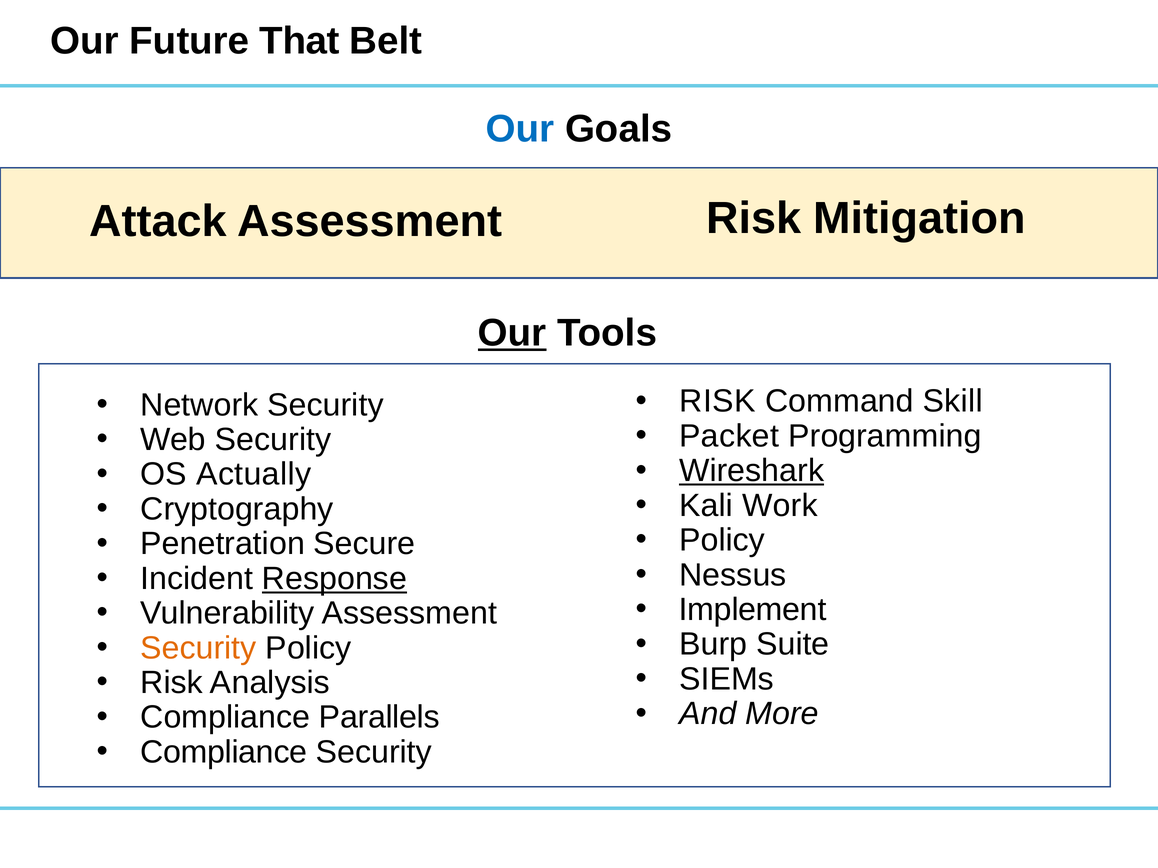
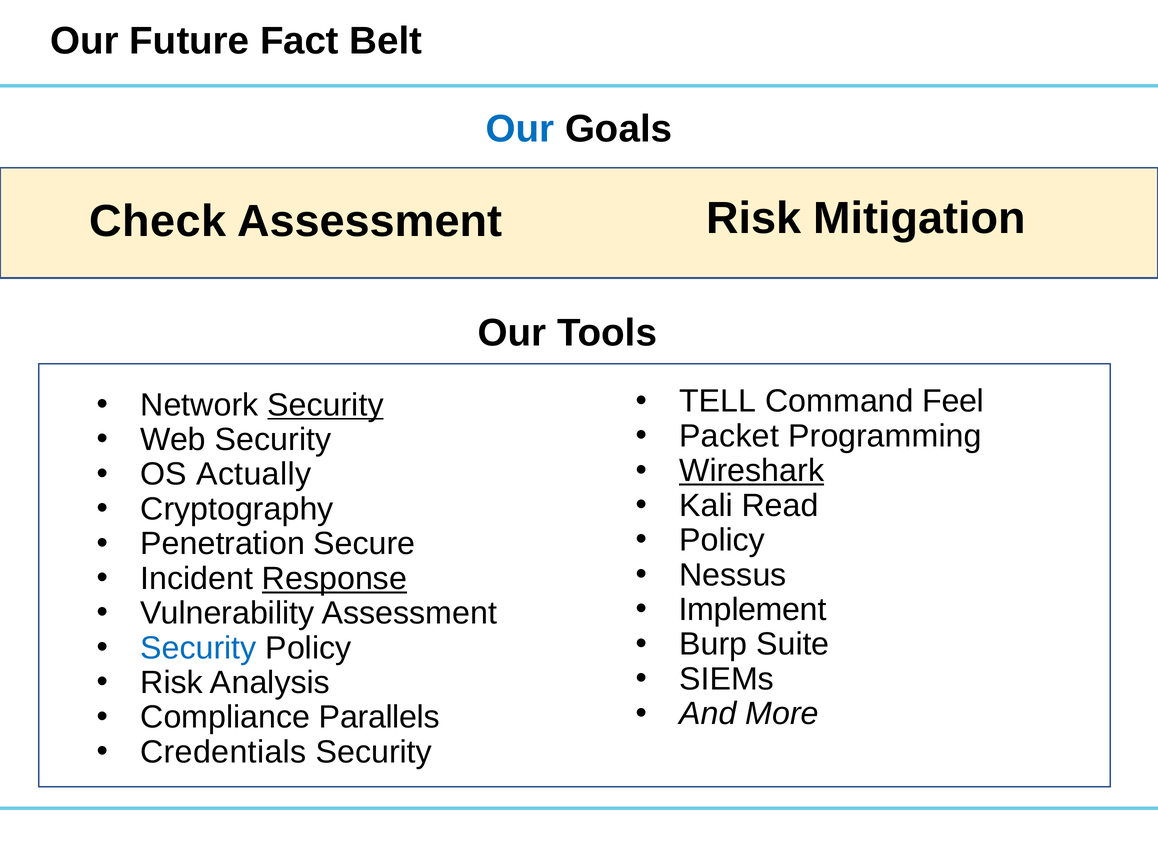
That: That -> Fact (299, 41)
Attack: Attack -> Check (158, 222)
Our underline: present -> none (512, 333)
RISK: RISK -> TELL (718, 402)
Skill: Skill -> Feel (953, 402)
Security underline: none -> present (325, 405)
Work: Work -> Read (780, 506)
Security colour: orange -> blue (198, 648)
Compliance: Compliance -> Credentials (223, 753)
